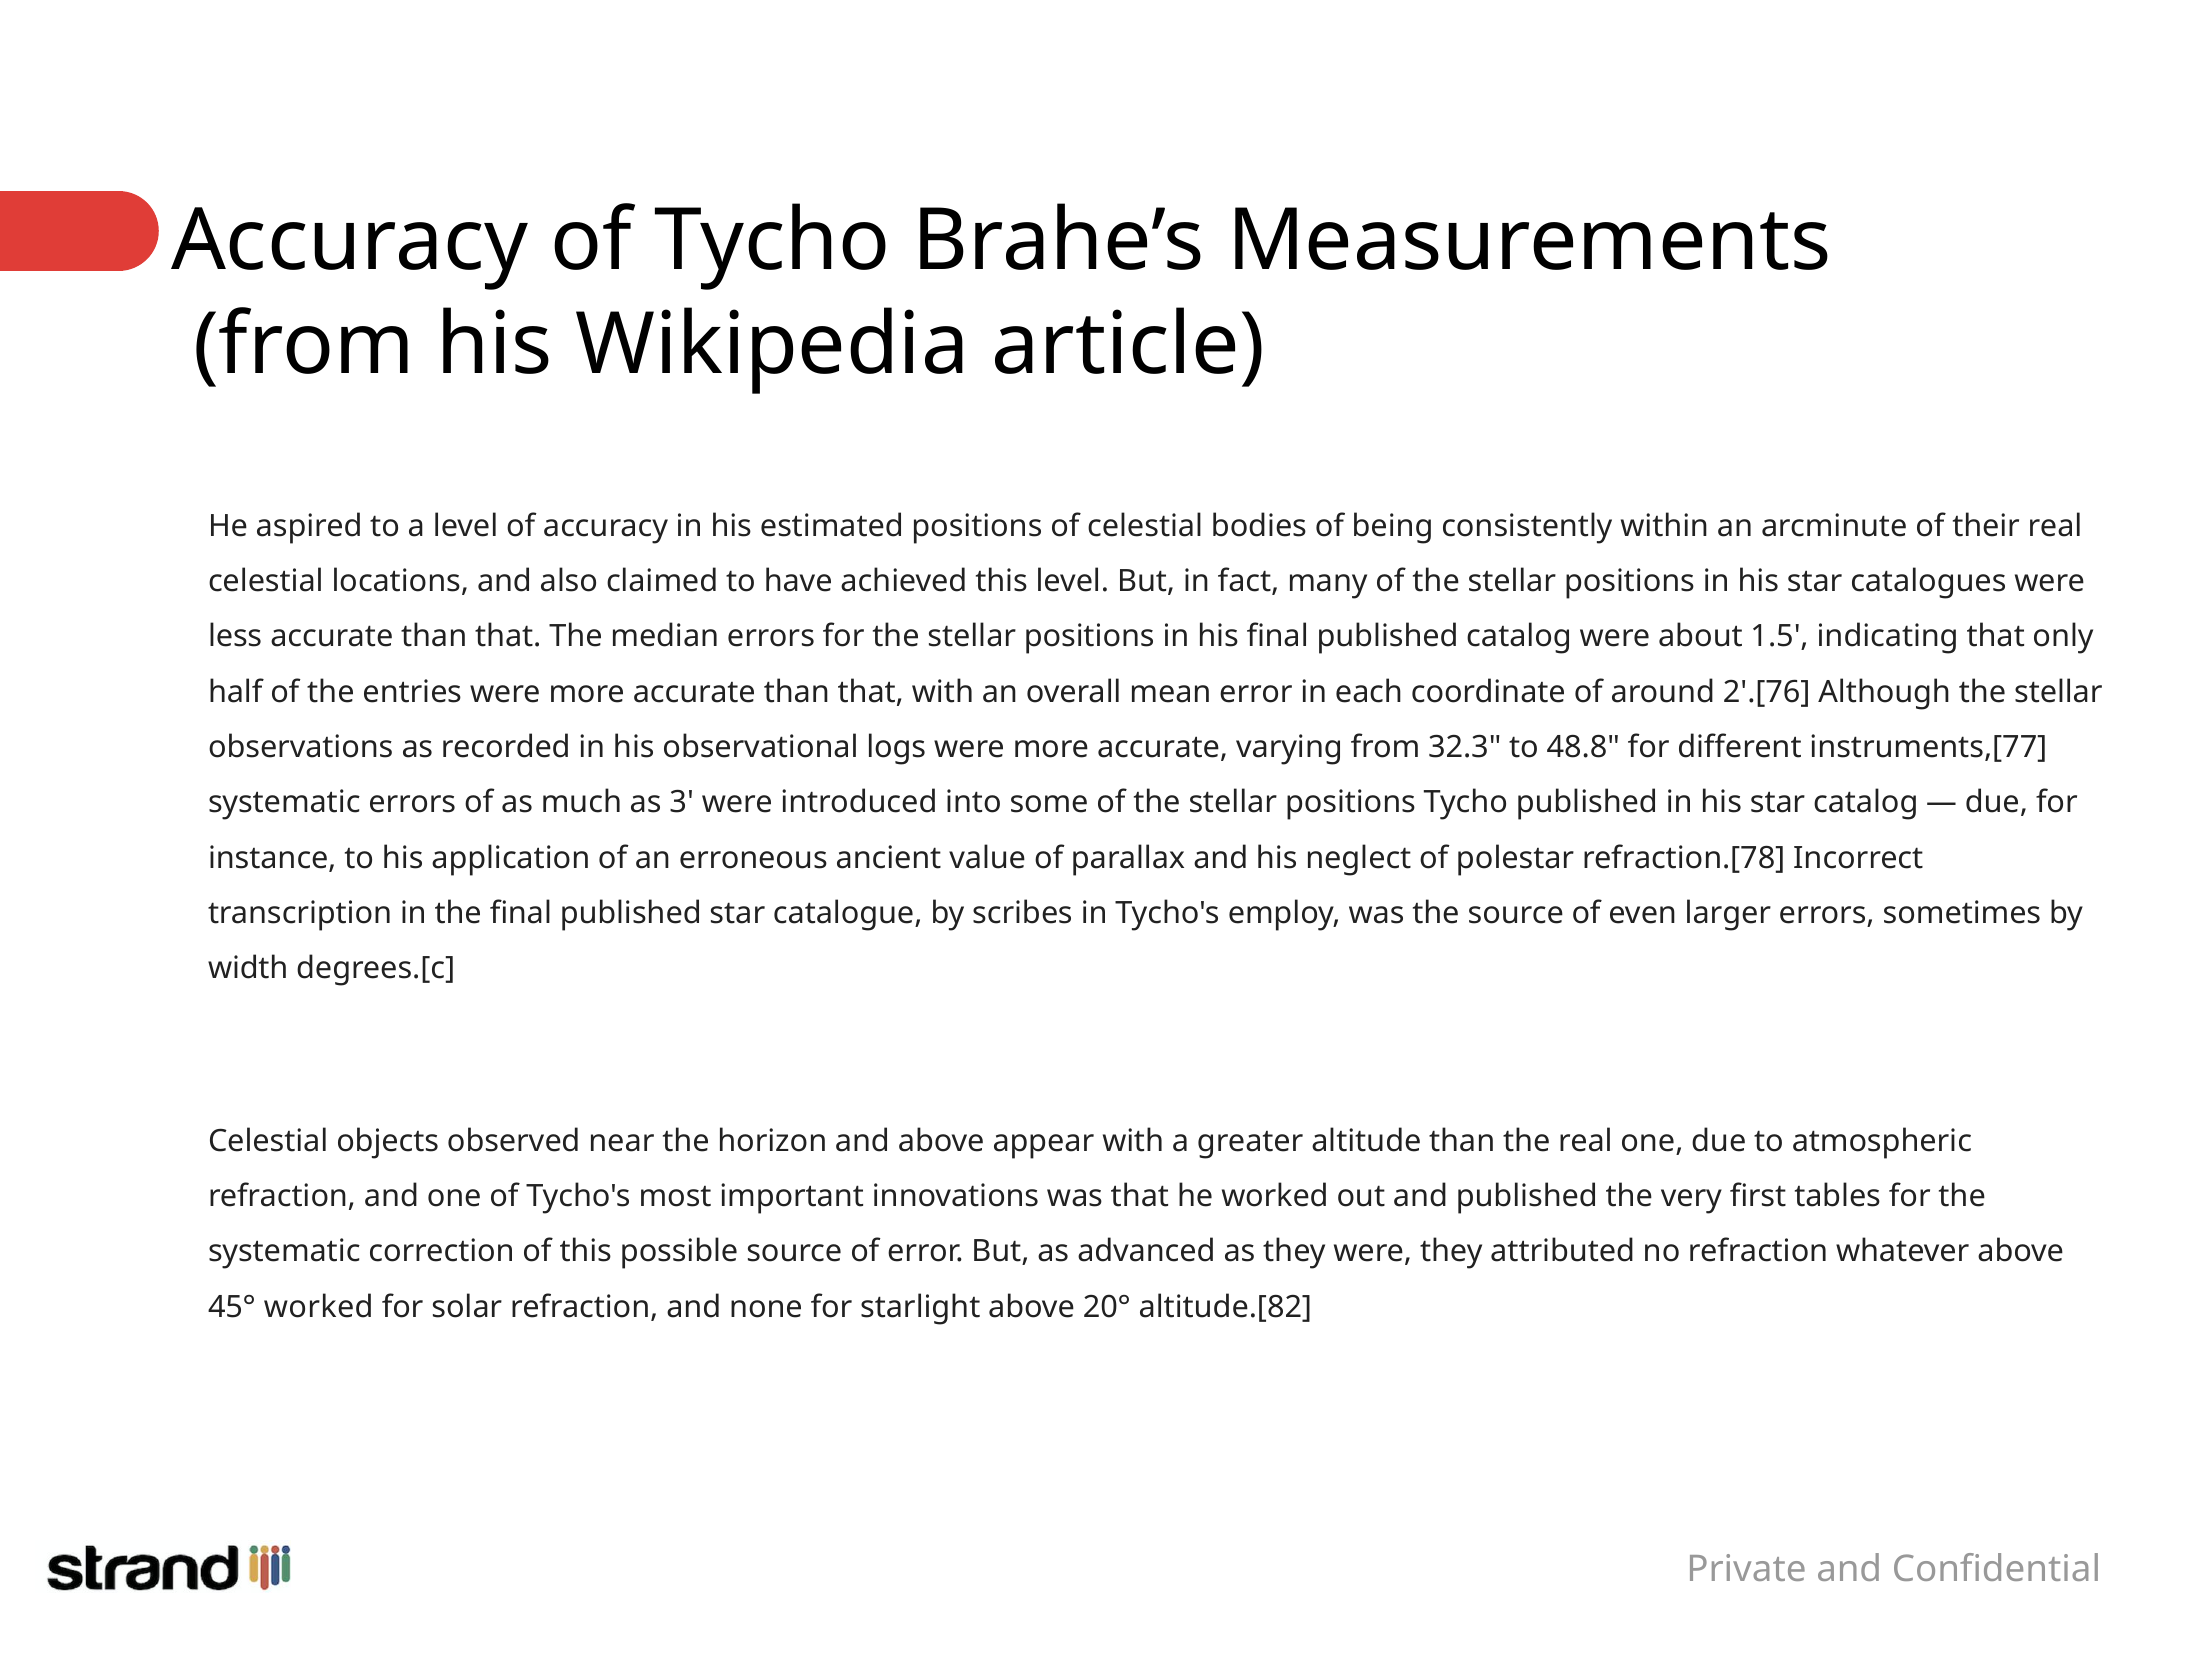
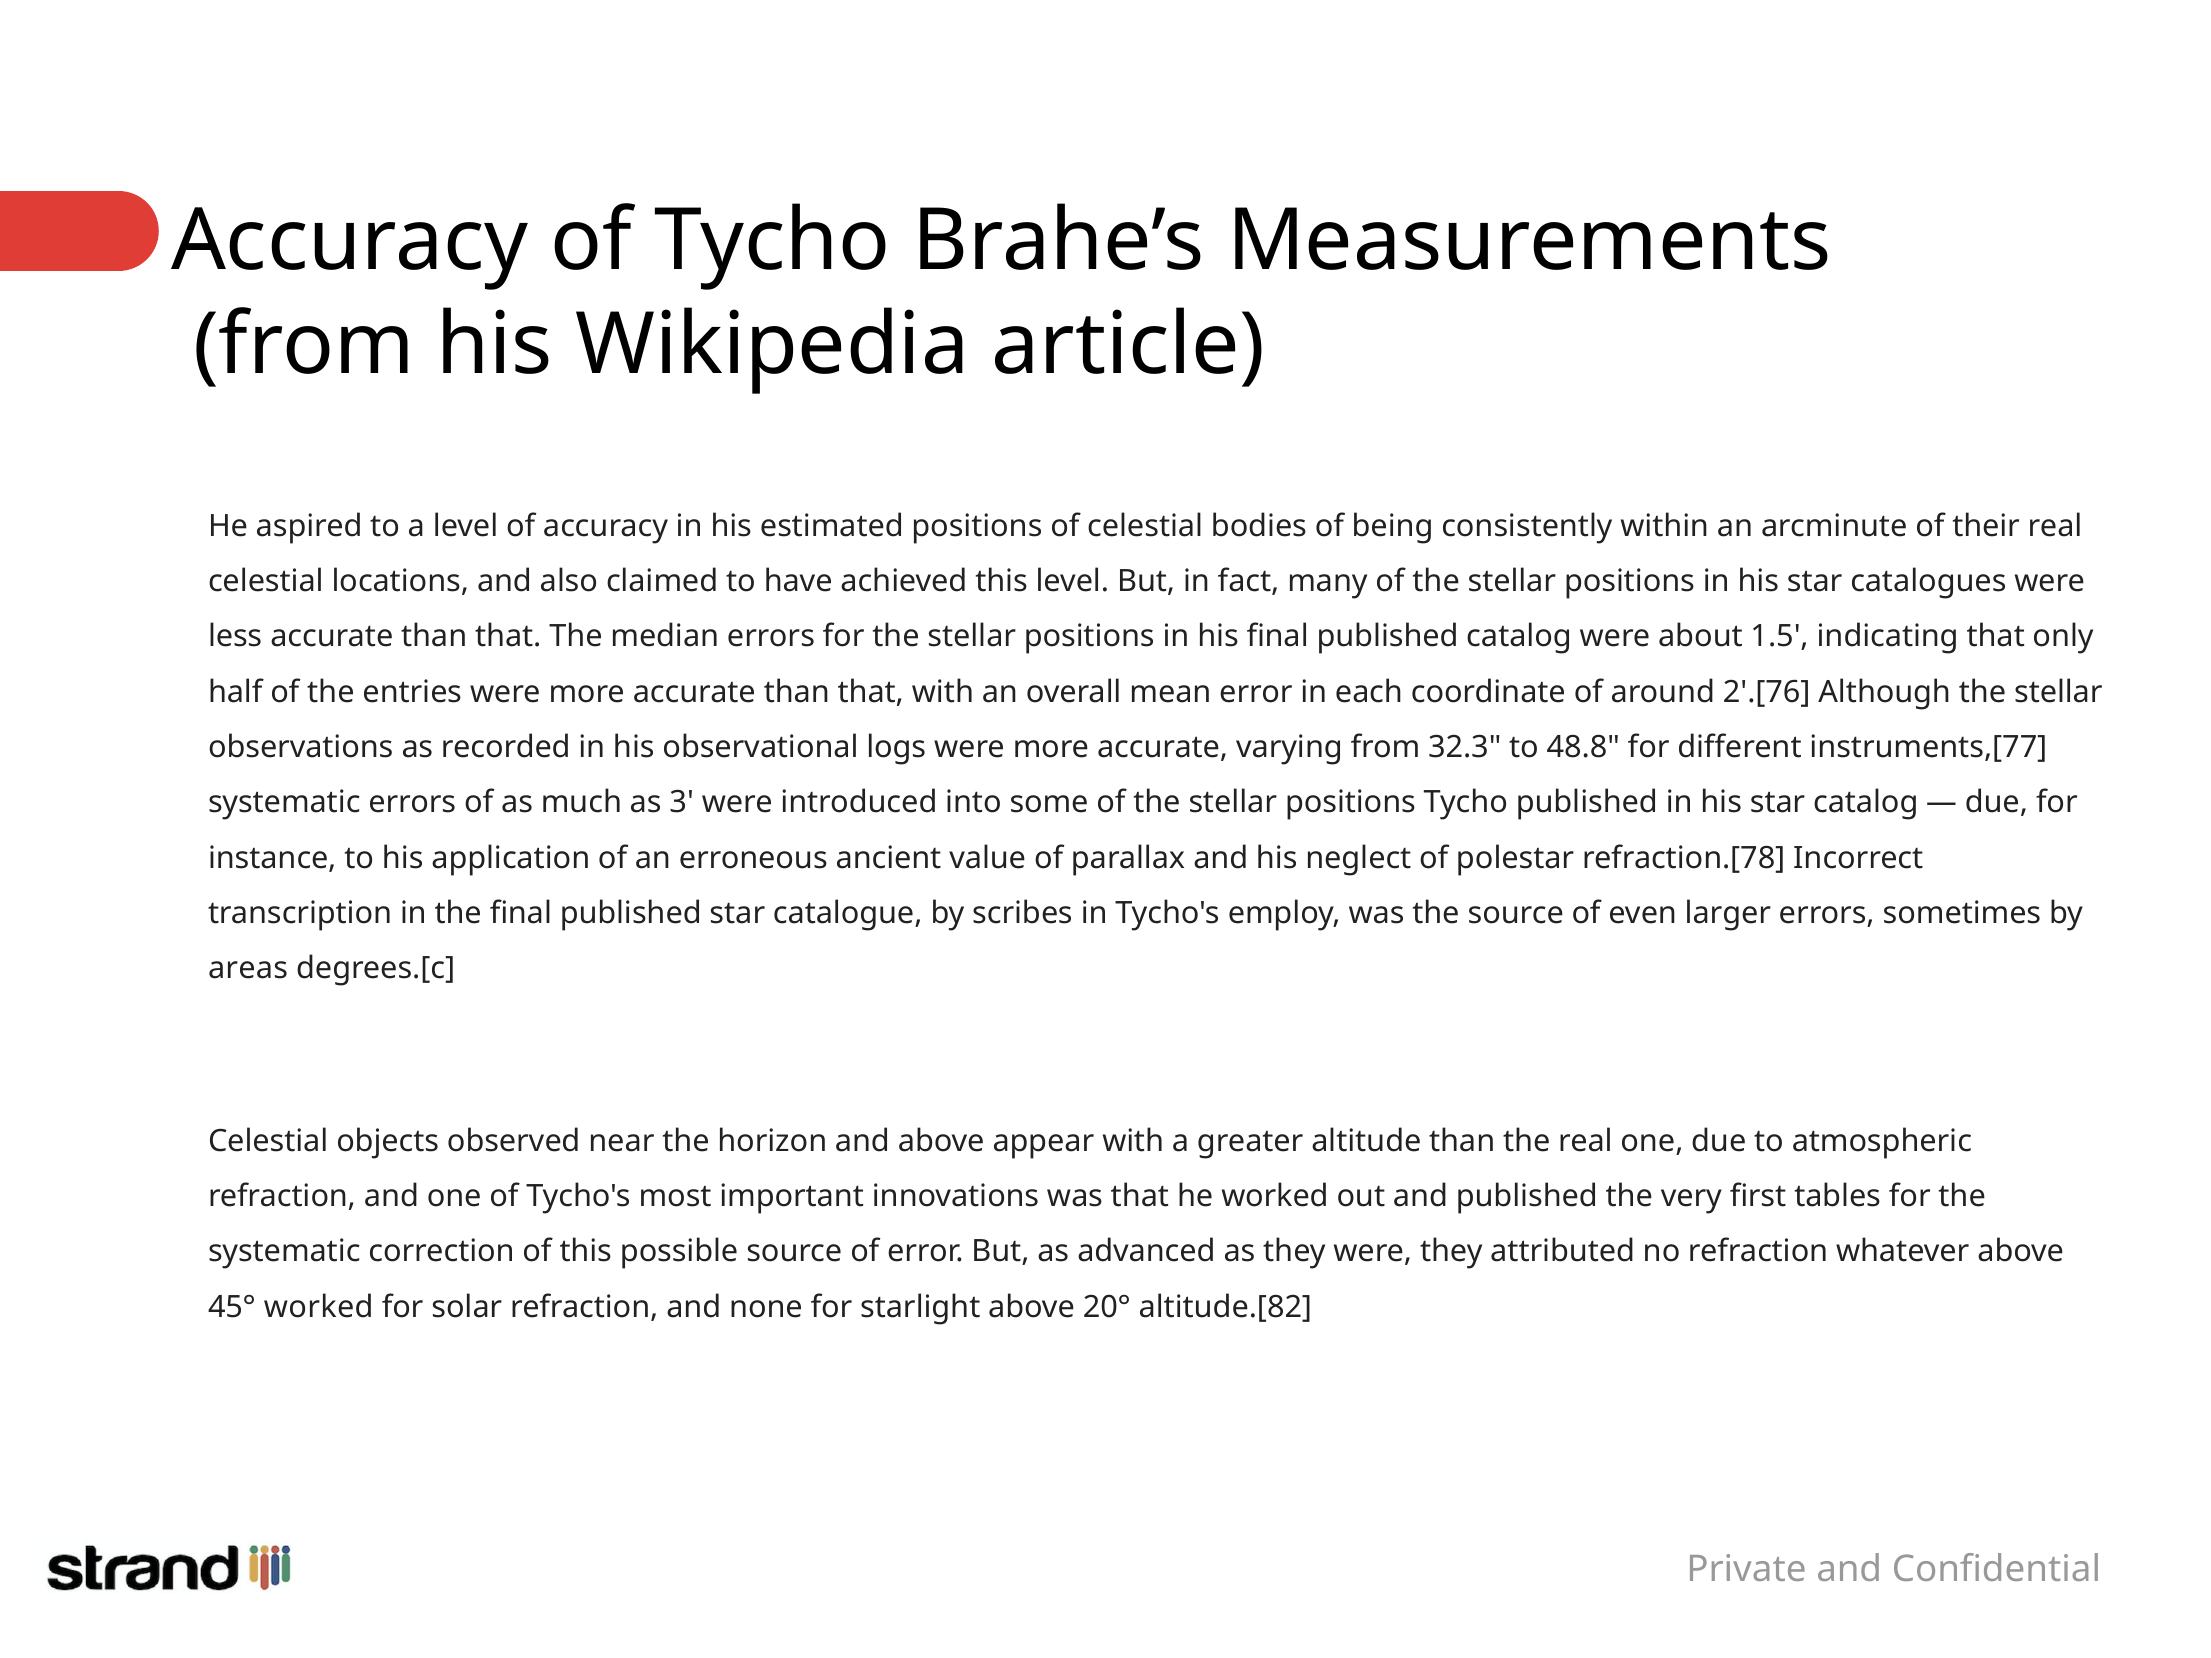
width: width -> areas (248, 969)
